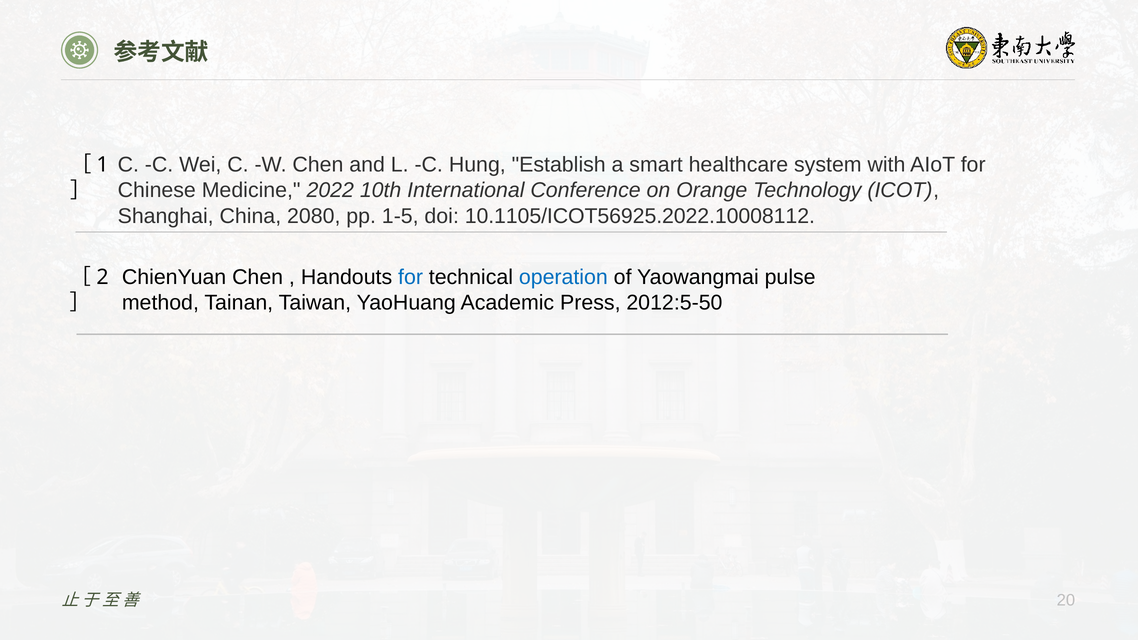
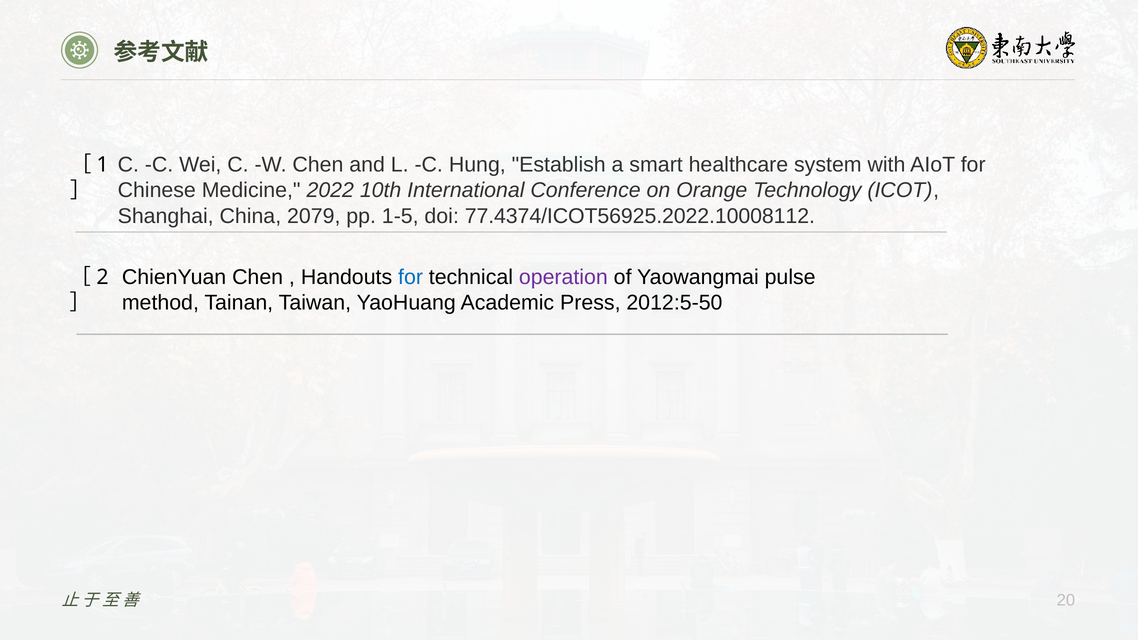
2080: 2080 -> 2079 (314, 216)
10.1105/ICOT56925.2022.10008112: 10.1105/ICOT56925.2022.10008112 -> 77.4374/ICOT56925.2022.10008112 (640, 216)
operation colour: blue -> purple (563, 277)
